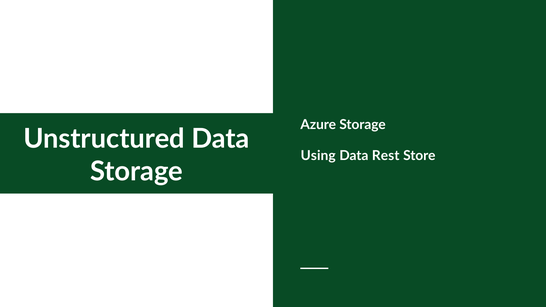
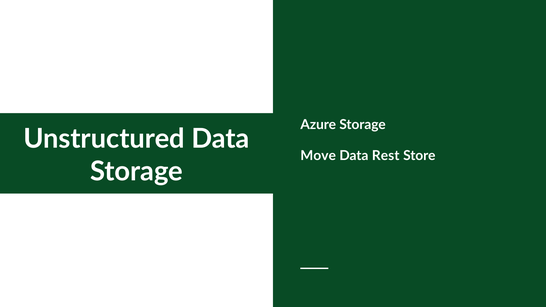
Using: Using -> Move (318, 156)
